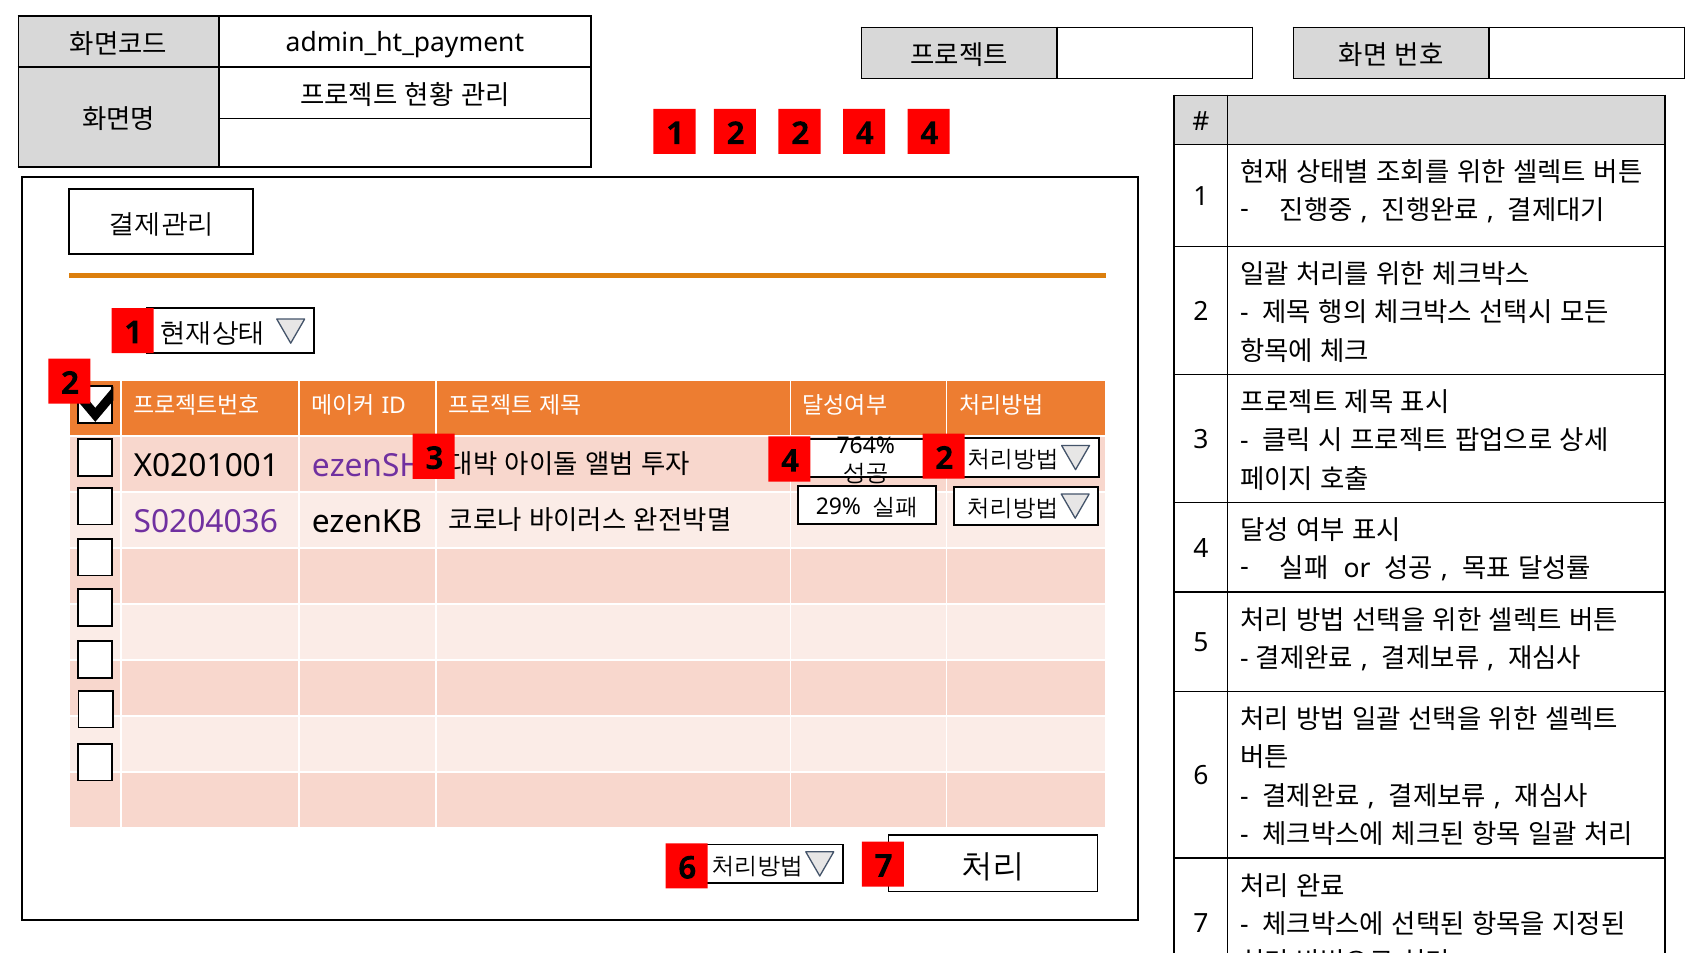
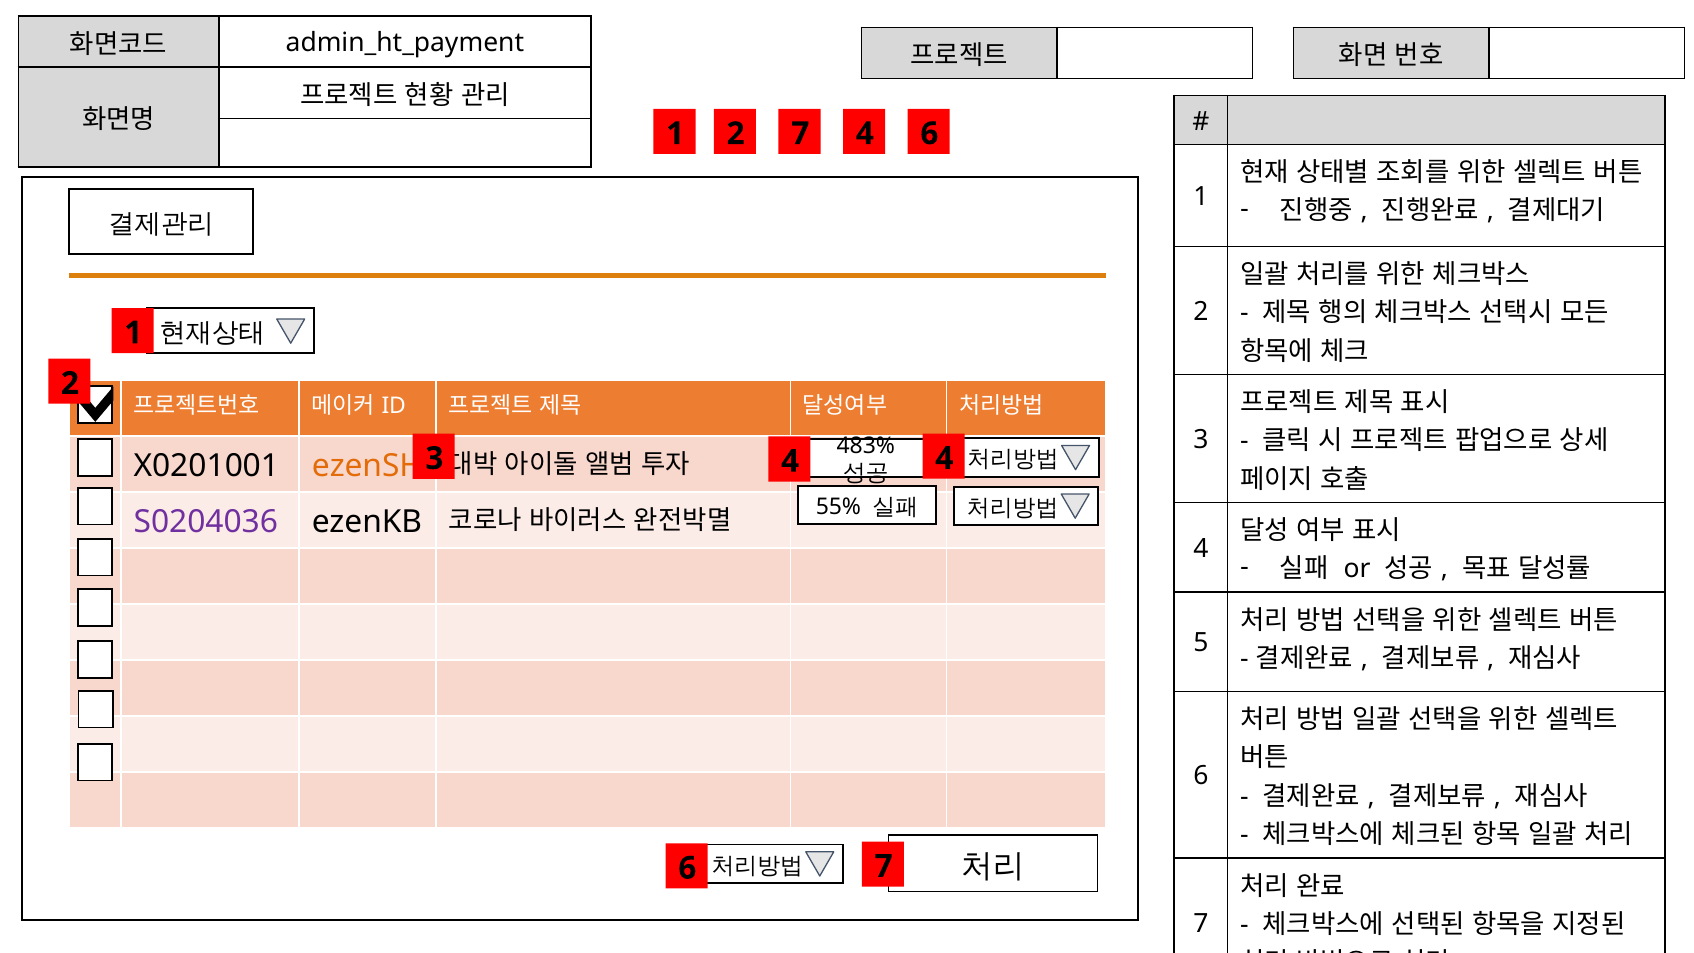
2 2: 2 -> 7 (800, 134)
4 4: 4 -> 6 (929, 134)
764%: 764% -> 483% (866, 446)
4 2: 2 -> 4 (944, 458)
ezenSH colour: purple -> orange (367, 466)
29%: 29% -> 55% (838, 506)
